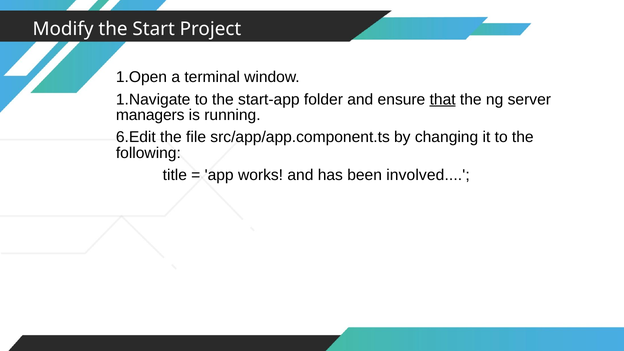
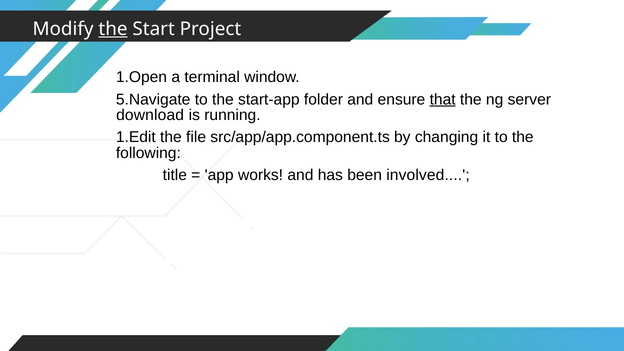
the underline: none -> present (113, 29)
1.Navigate: 1.Navigate -> 5.Navigate (153, 99)
managers: managers -> download (150, 115)
6.Edit: 6.Edit -> 1.Edit (136, 137)
